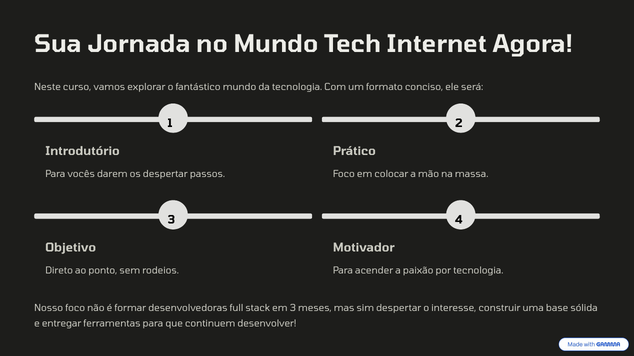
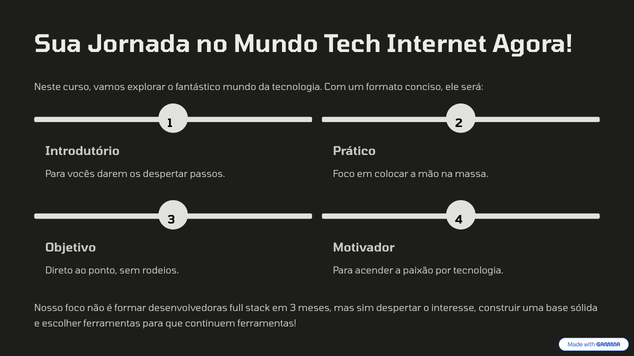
entregar: entregar -> escolher (62, 324)
continuem desenvolver: desenvolver -> ferramentas (267, 324)
